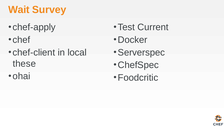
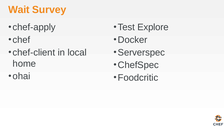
Current: Current -> Explore (153, 27)
these: these -> home (24, 64)
